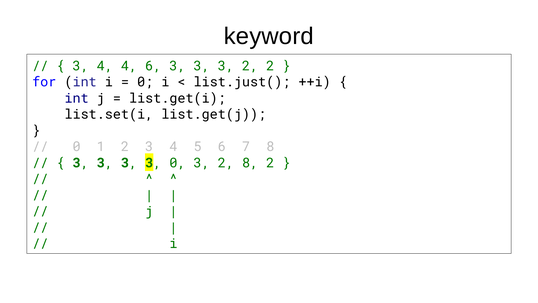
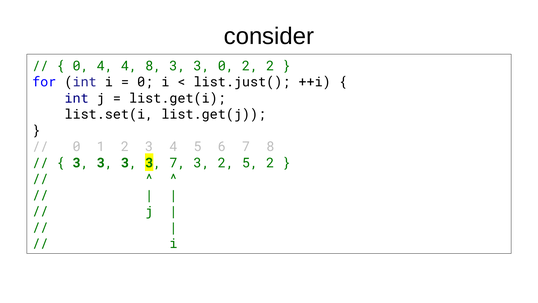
keyword: keyword -> consider (269, 36)
3: 3 -> 0 (81, 66)
4 6: 6 -> 8 (153, 66)
3: 3 -> 0 (226, 66)
3 0: 0 -> 7 (177, 163)
2 8: 8 -> 5 (250, 163)
